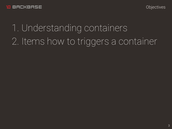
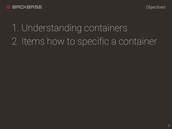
triggers: triggers -> specific (93, 41)
